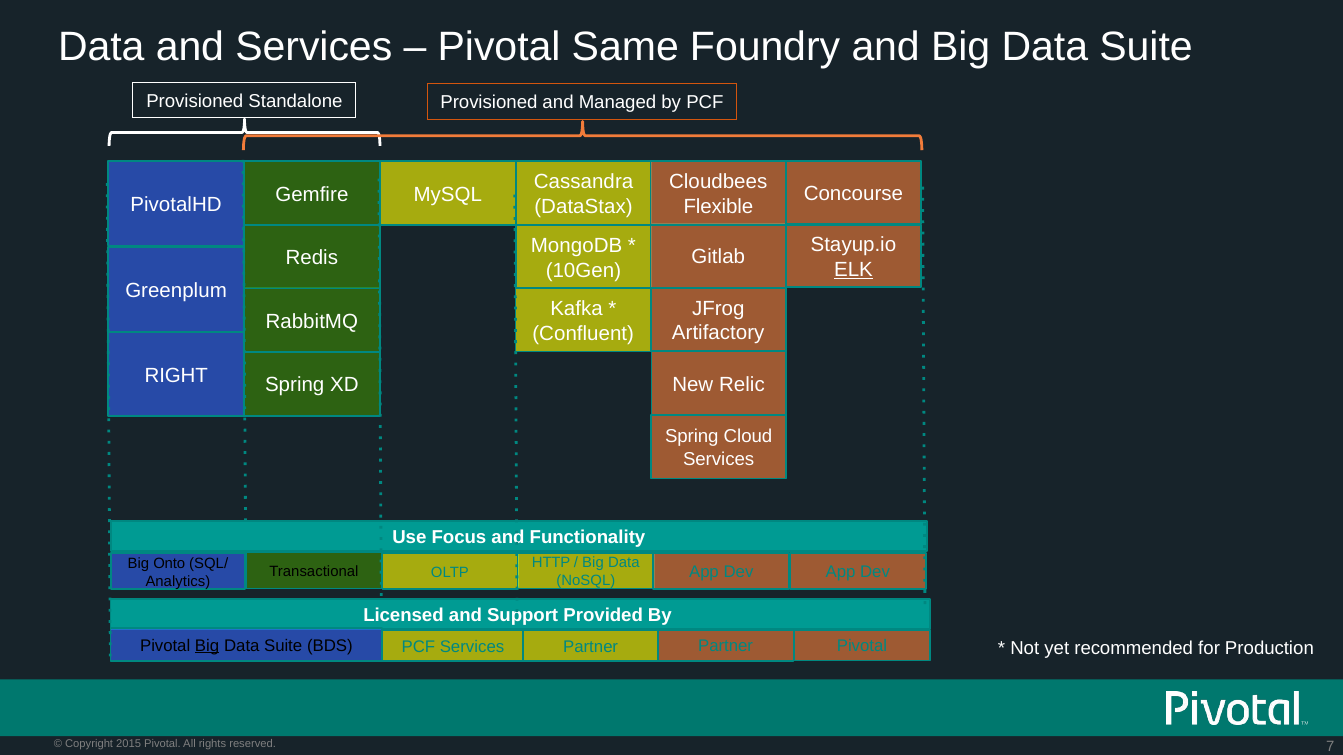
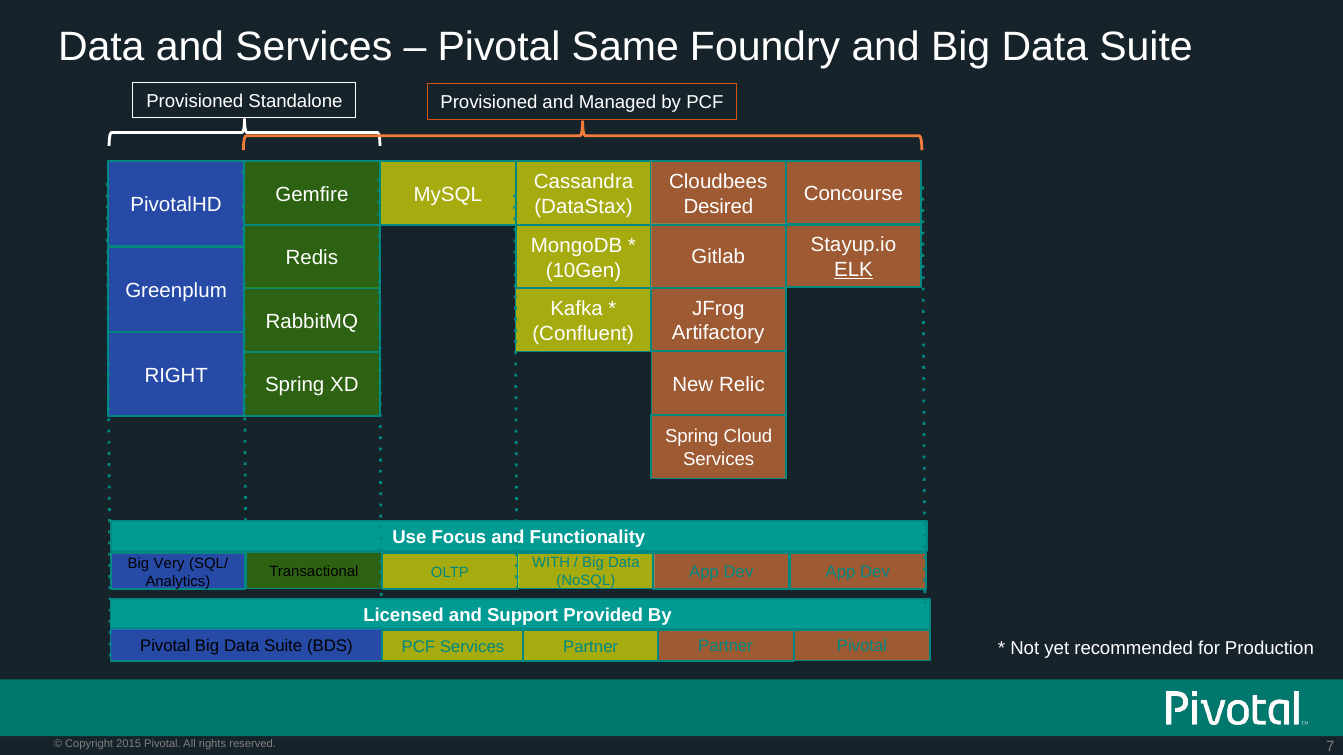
Flexible: Flexible -> Desired (718, 207)
HTTP: HTTP -> WITH (551, 563)
Onto: Onto -> Very (169, 564)
Big underline: present -> none (207, 646)
